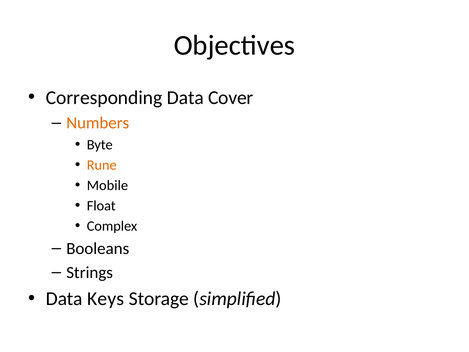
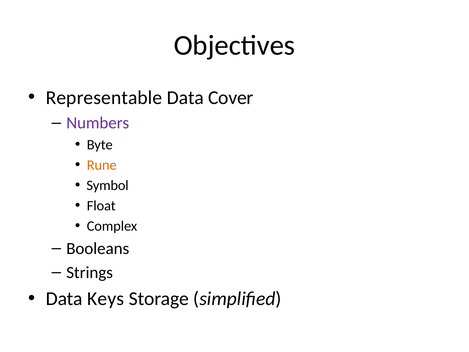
Corresponding: Corresponding -> Representable (104, 98)
Numbers colour: orange -> purple (98, 123)
Mobile: Mobile -> Symbol (108, 185)
